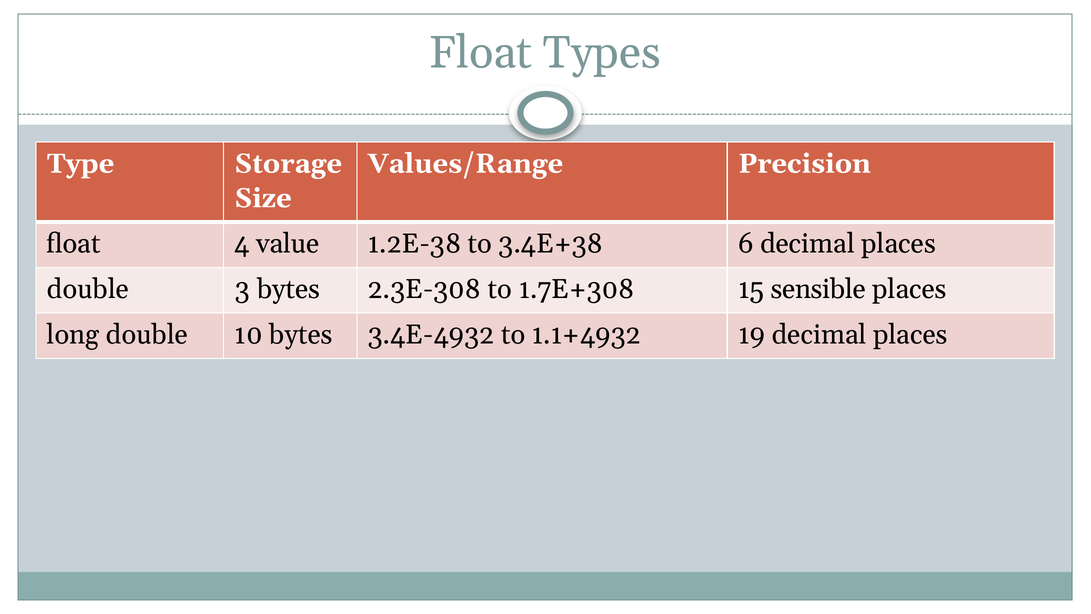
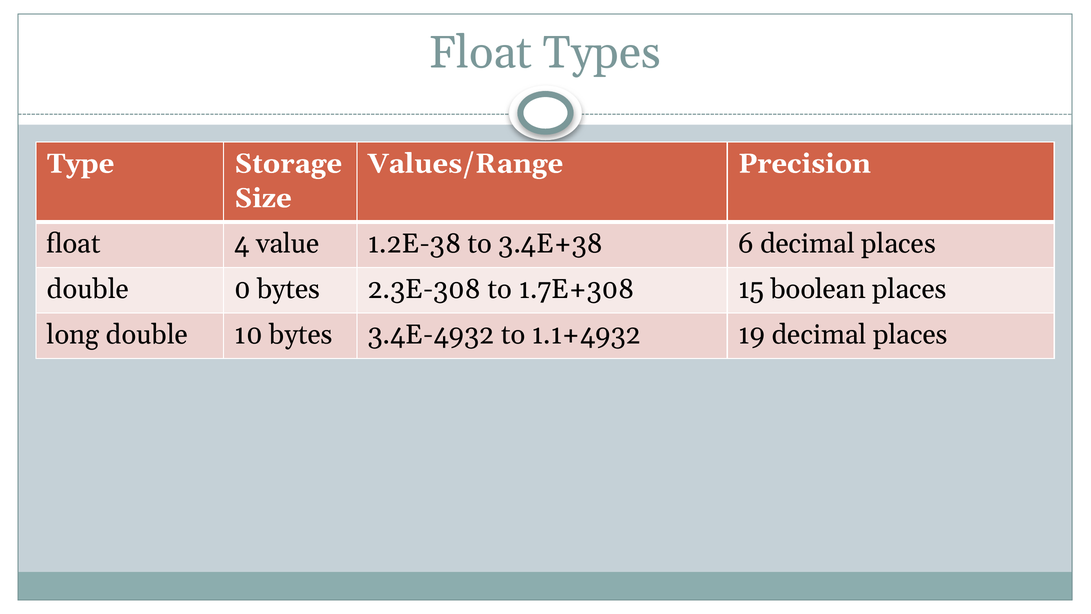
3: 3 -> 0 (243, 289)
sensible: sensible -> boolean (818, 289)
